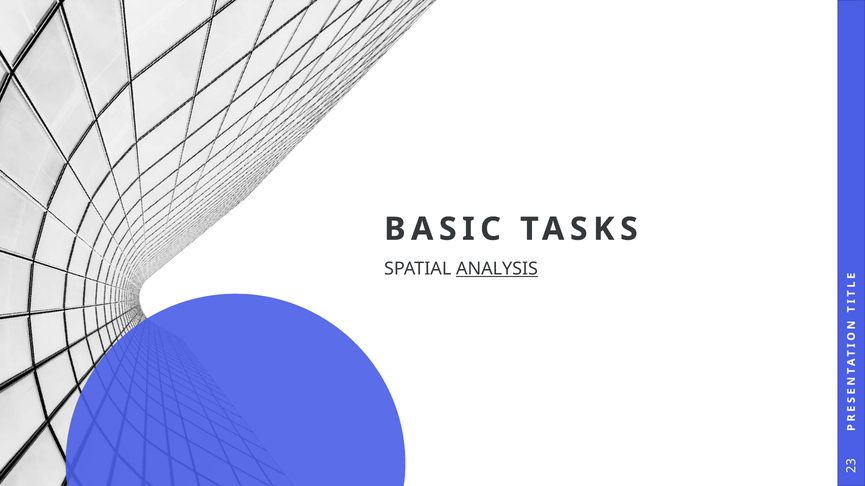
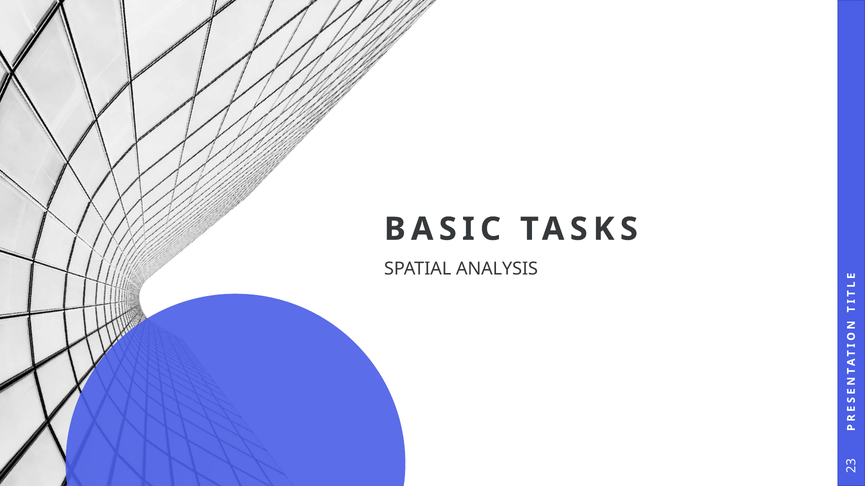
ANALYSIS underline: present -> none (497, 269)
